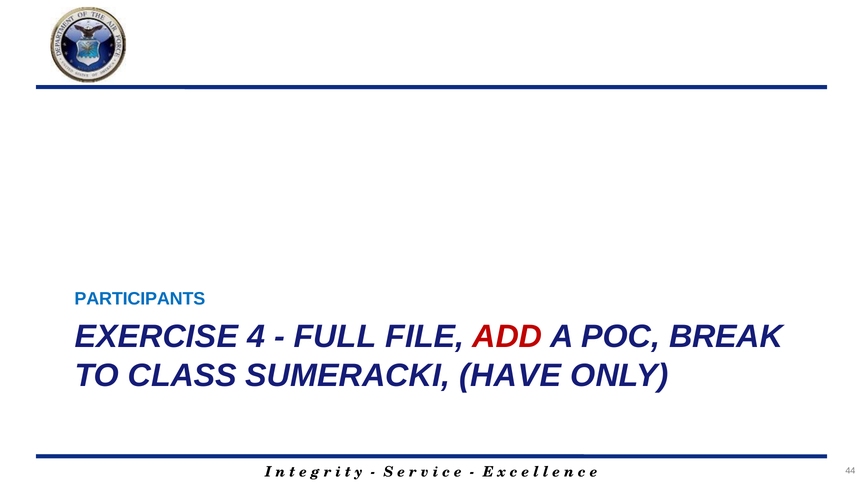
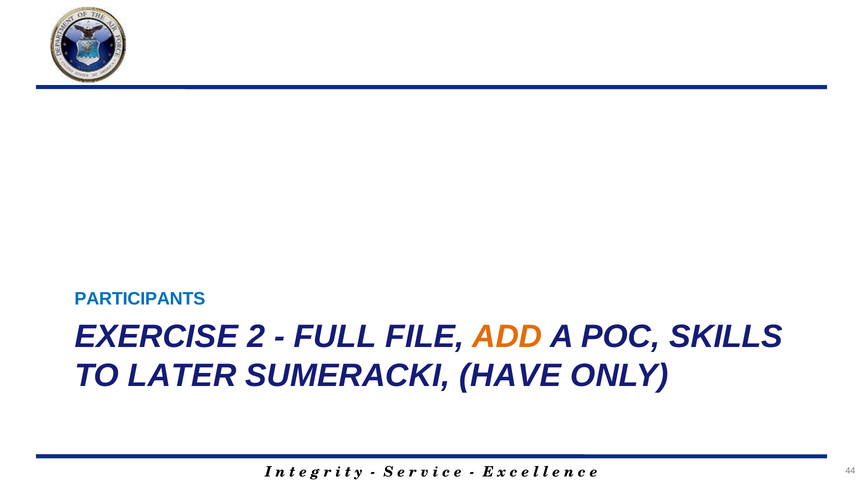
4: 4 -> 2 (256, 337)
ADD colour: red -> orange (507, 337)
BREAK: BREAK -> SKILLS (726, 337)
CLASS: CLASS -> LATER (182, 376)
